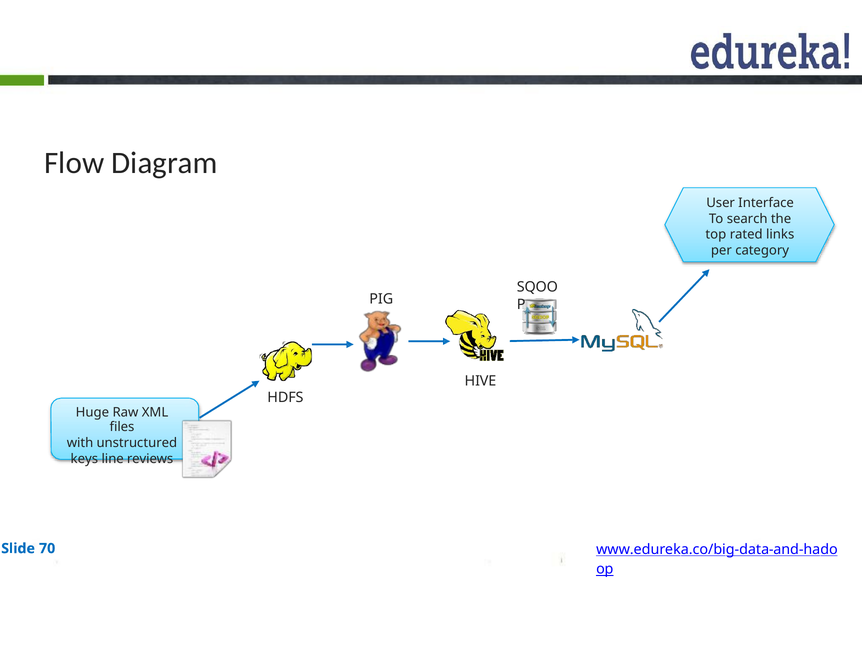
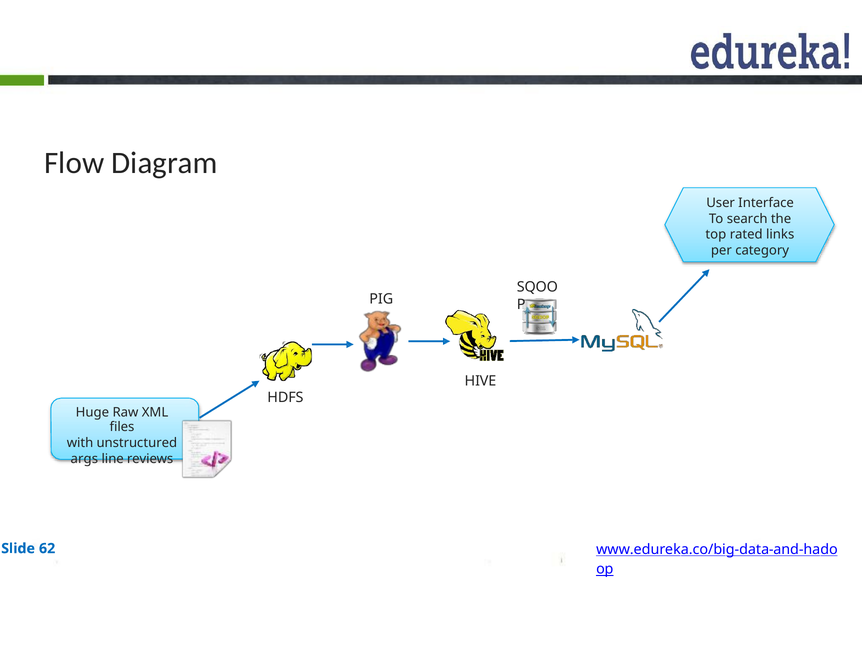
keys: keys -> args (84, 458)
70: 70 -> 62 (47, 548)
